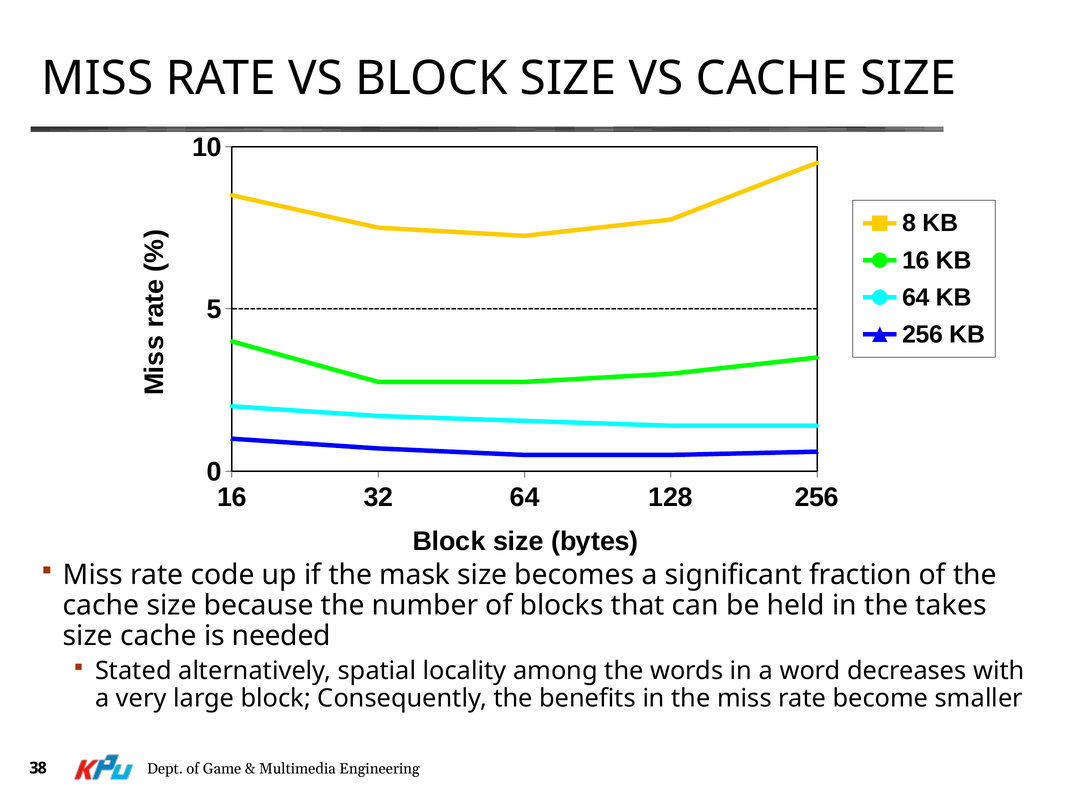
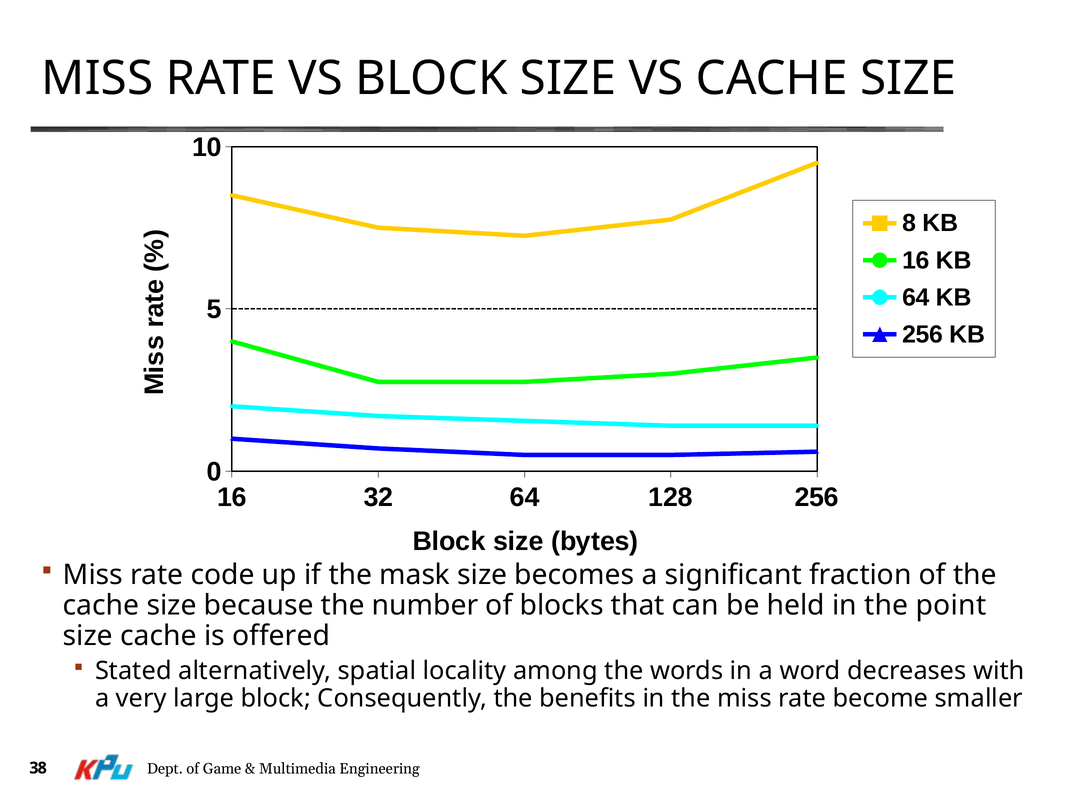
takes: takes -> point (951, 605)
needed: needed -> offered (281, 636)
